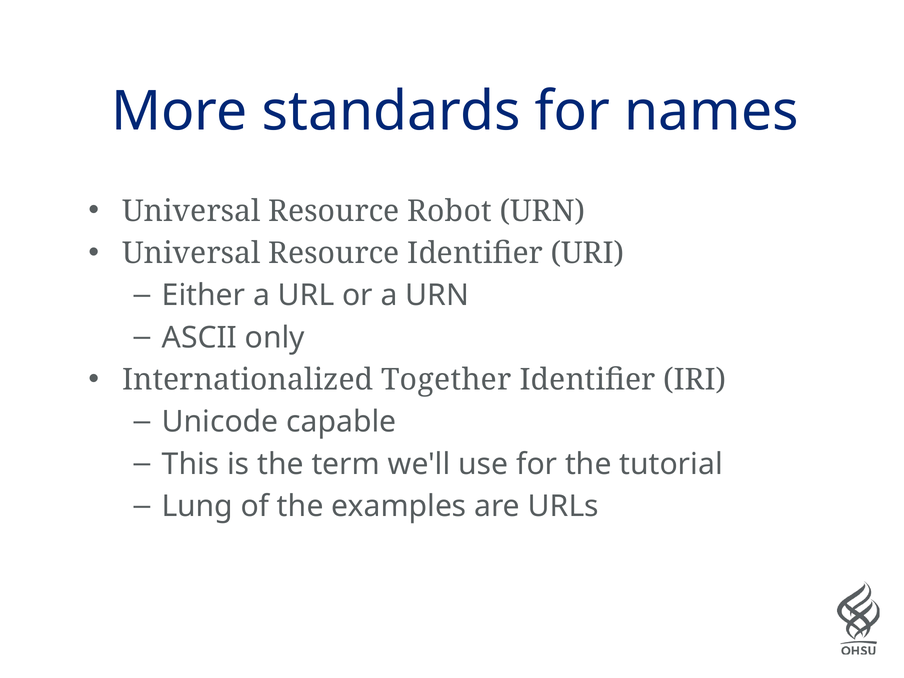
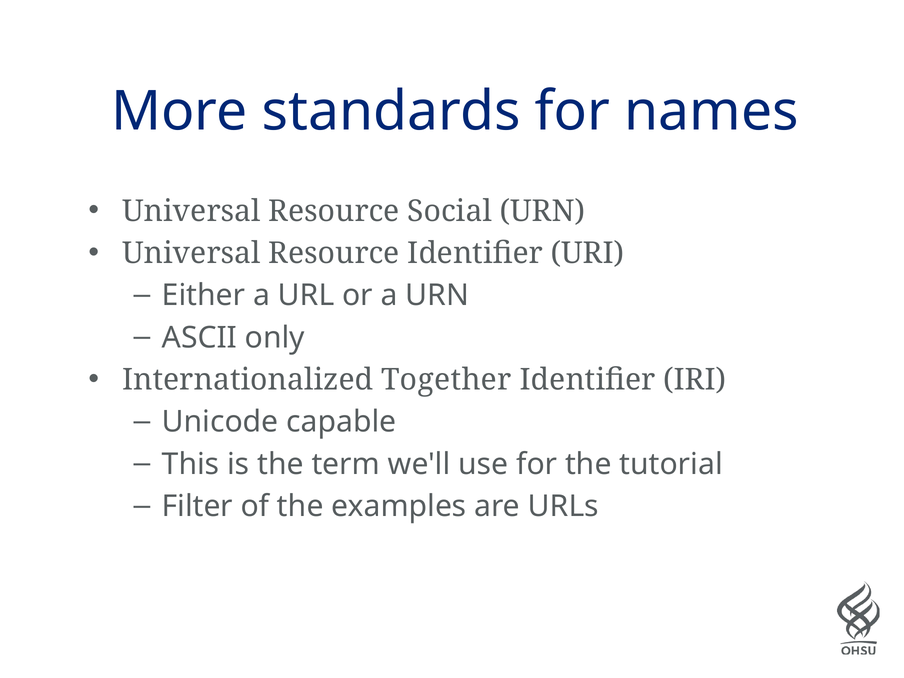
Robot: Robot -> Social (450, 211)
Lung: Lung -> Filter (197, 506)
